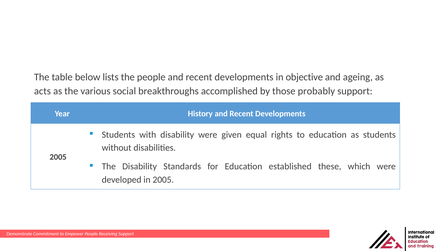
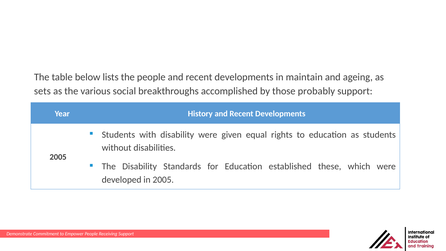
objective: objective -> maintain (304, 77)
acts: acts -> sets (42, 91)
